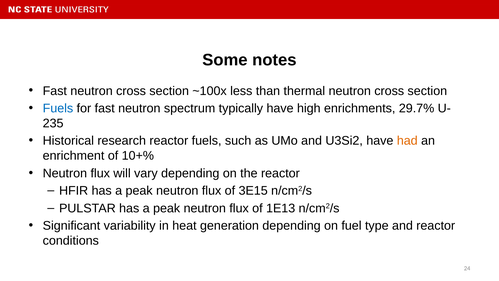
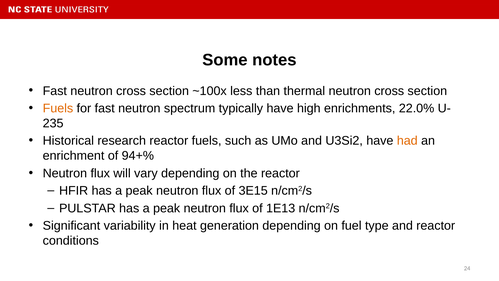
Fuels colour: blue -> orange (58, 108)
29.7%: 29.7% -> 22.0% (417, 108)
10+%: 10+% -> 94+% (138, 156)
